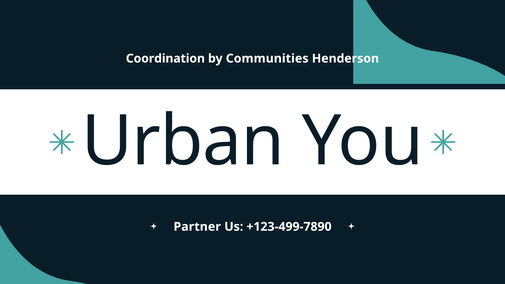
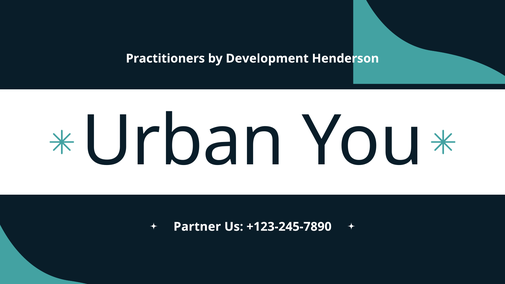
Coordination: Coordination -> Practitioners (165, 58)
Communities: Communities -> Development (267, 58)
+123-499-7890: +123-499-7890 -> +123-245-7890 (289, 227)
